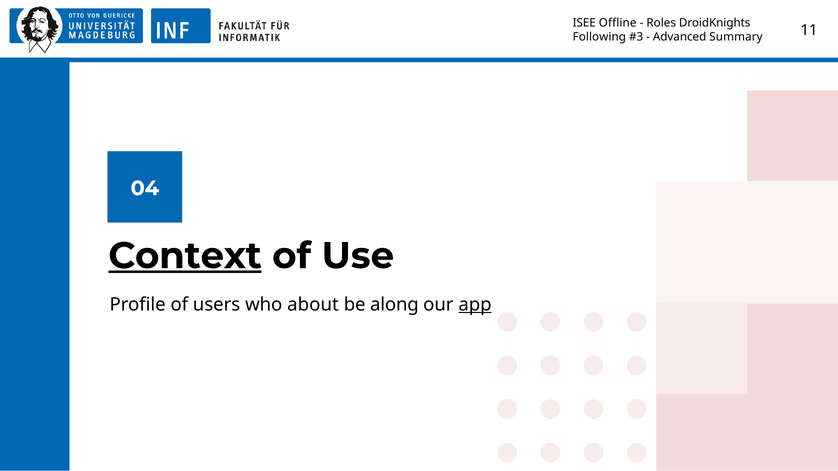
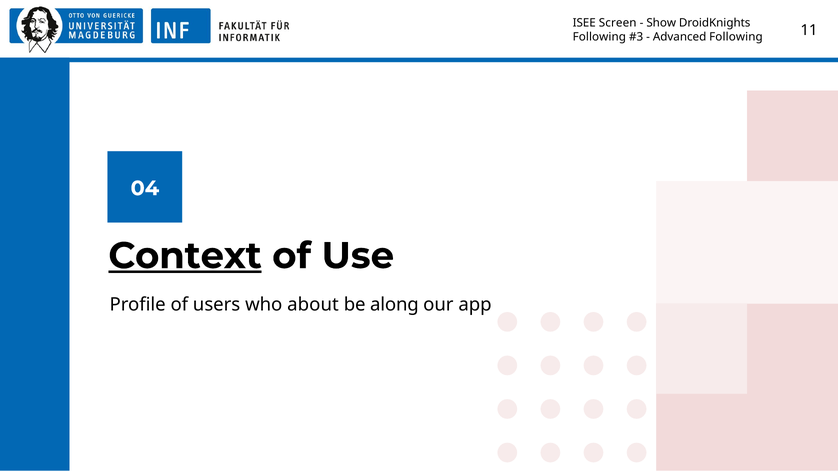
Offline: Offline -> Screen (618, 23)
Roles: Roles -> Show (661, 23)
Advanced Summary: Summary -> Following (736, 37)
app underline: present -> none (475, 305)
